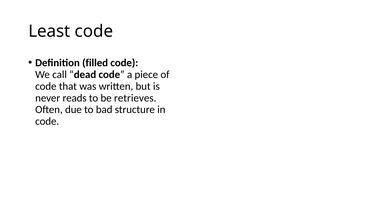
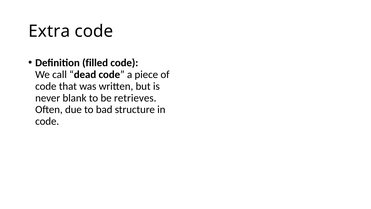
Least: Least -> Extra (49, 31)
reads: reads -> blank (75, 98)
